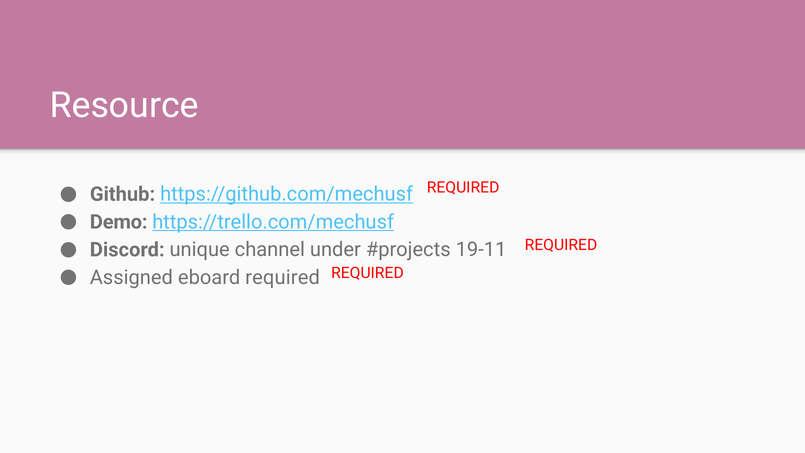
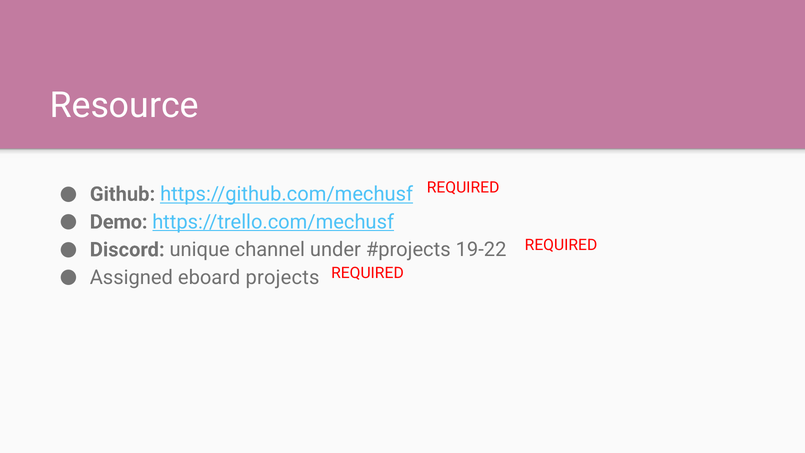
19-11: 19-11 -> 19-22 (481, 250)
eboard required: required -> projects (283, 277)
